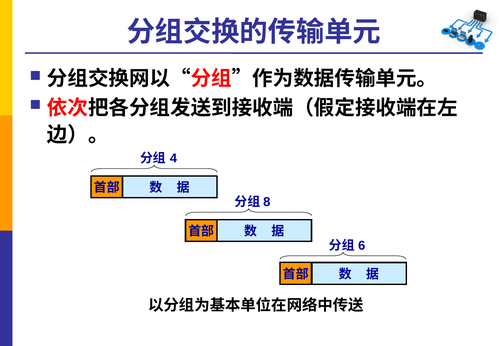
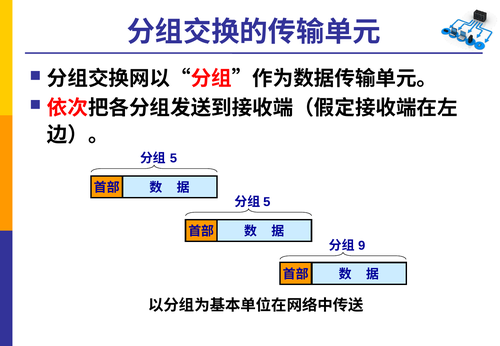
4: 4 -> 5 (173, 159)
8: 8 -> 5 (267, 202)
6: 6 -> 9 (362, 246)
